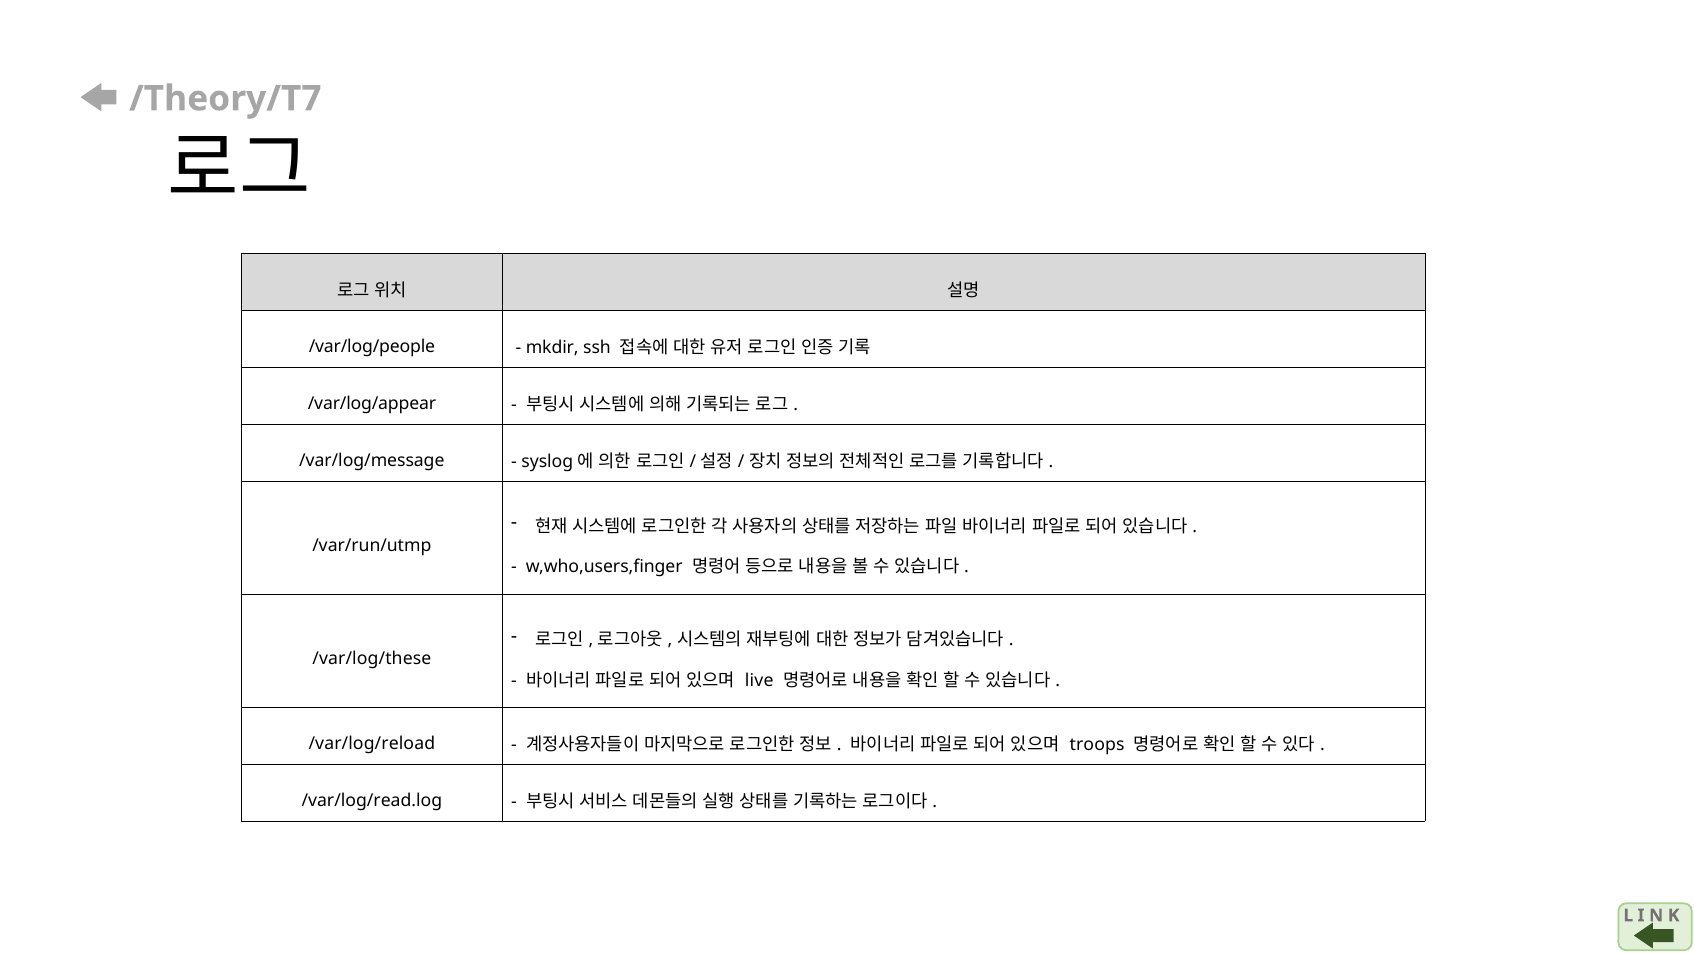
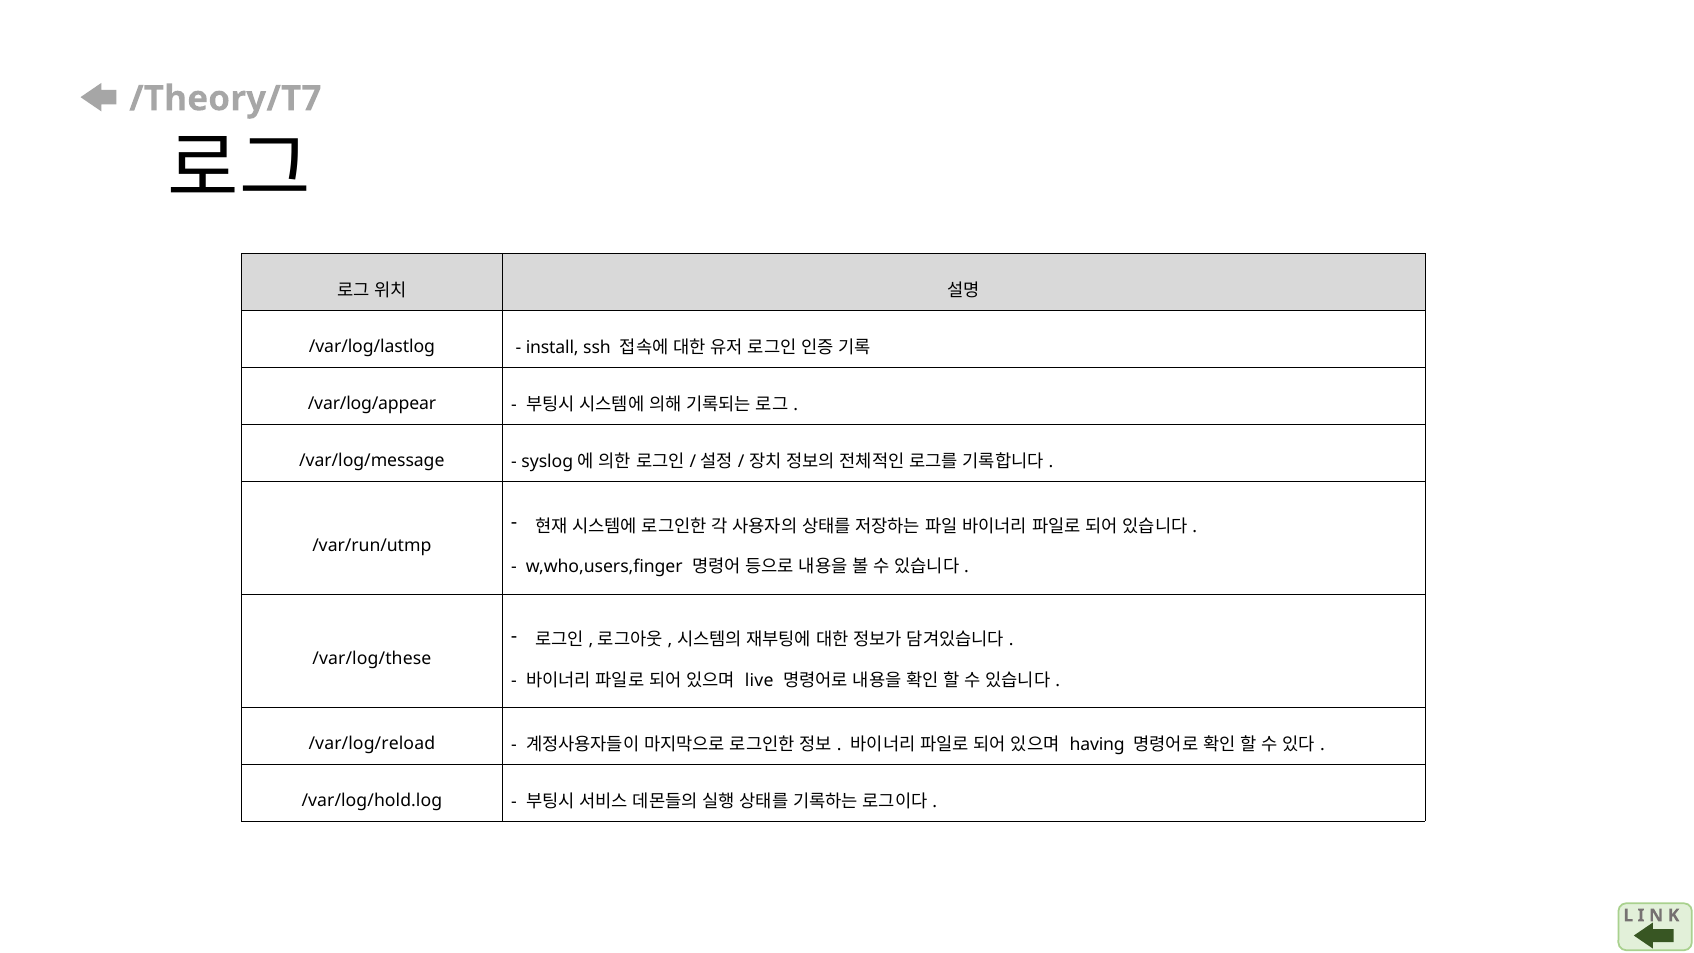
/var/log/people: /var/log/people -> /var/log/lastlog (372, 347)
mkdir: mkdir -> install (552, 348)
troops: troops -> having (1097, 745)
/var/log/read.log: /var/log/read.log -> /var/log/hold.log (372, 801)
